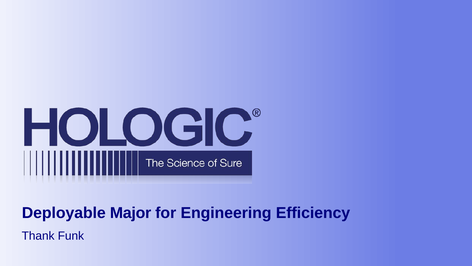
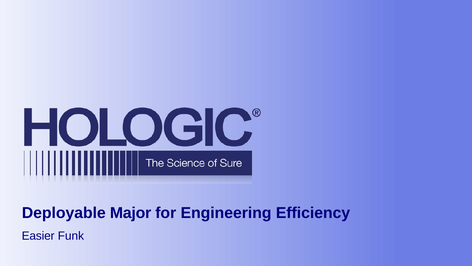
Thank: Thank -> Easier (38, 235)
